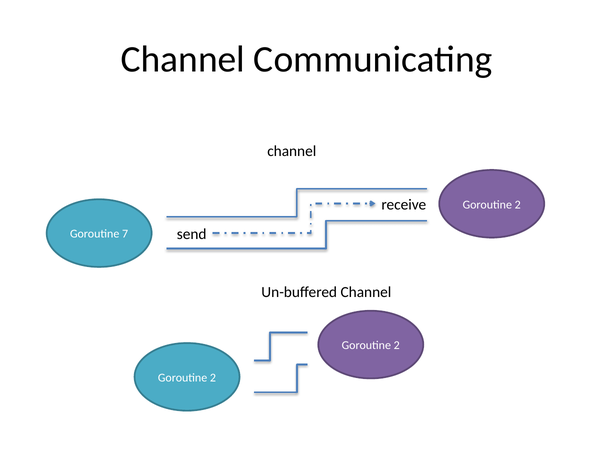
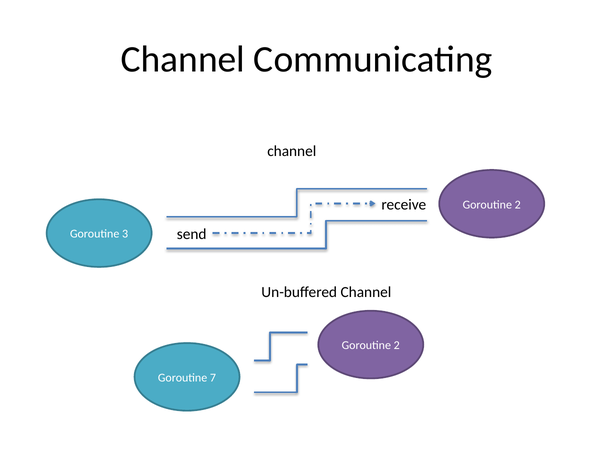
7: 7 -> 3 (125, 234)
2: 2 -> 7 (213, 377)
